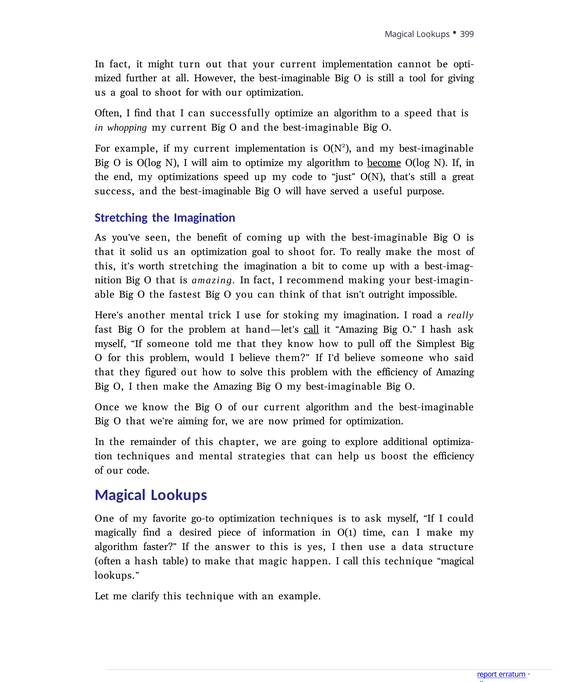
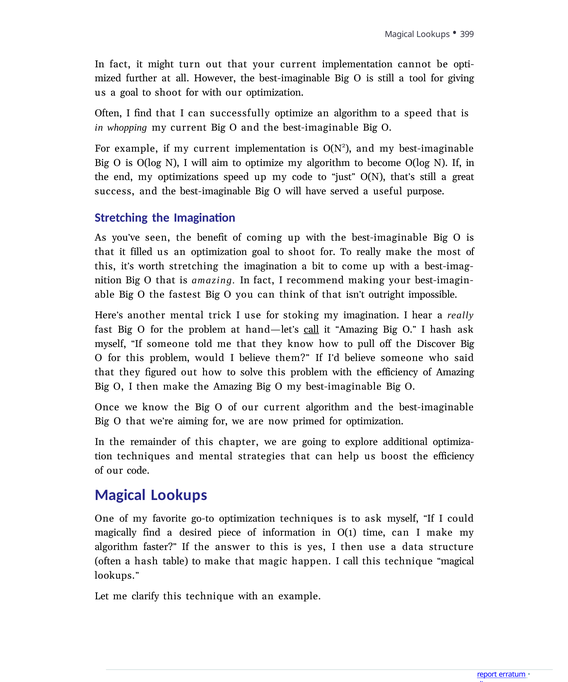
become underline: present -> none (384, 163)
solid: solid -> filled (141, 252)
road: road -> hear (422, 315)
Simplest: Simplest -> Discover (436, 344)
